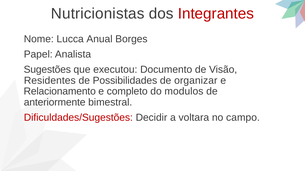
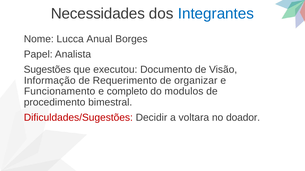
Nutricionistas: Nutricionistas -> Necessidades (98, 14)
Integrantes colour: red -> blue (216, 14)
Residentes: Residentes -> Informação (50, 81)
Possibilidades: Possibilidades -> Requerimento (125, 81)
Relacionamento: Relacionamento -> Funcionamento (60, 92)
anteriormente: anteriormente -> procedimento (55, 103)
campo: campo -> doador (243, 118)
